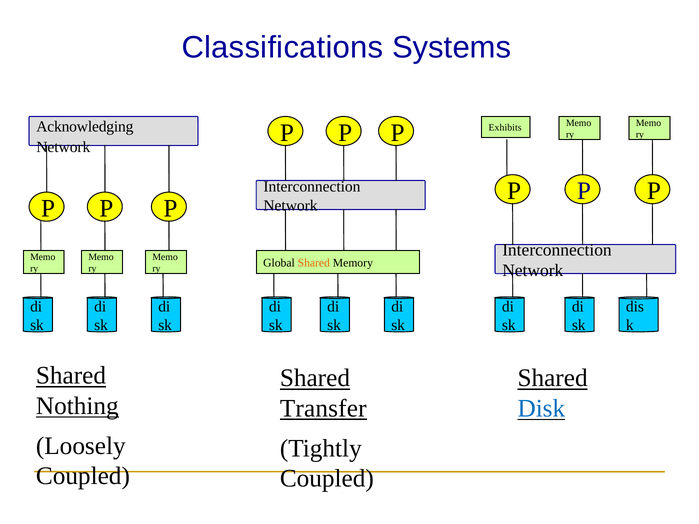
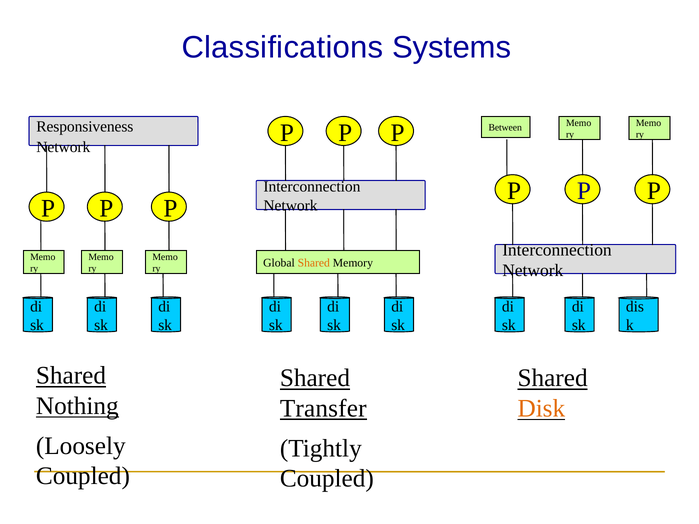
Acknowledging: Acknowledging -> Responsiveness (85, 127)
Exhibits: Exhibits -> Between (505, 128)
Disk colour: blue -> orange (541, 409)
